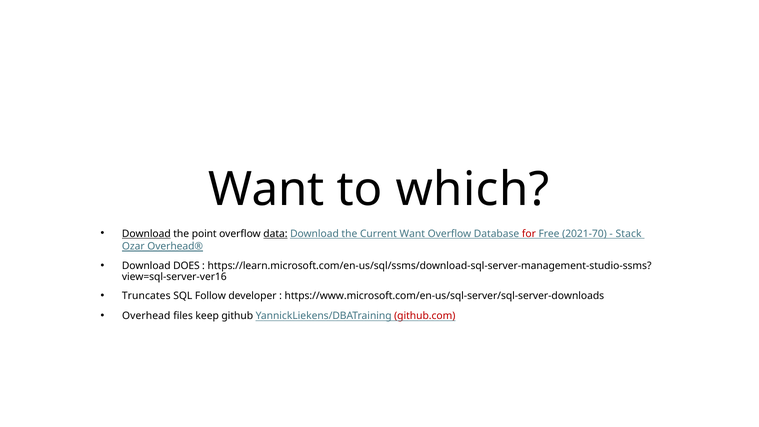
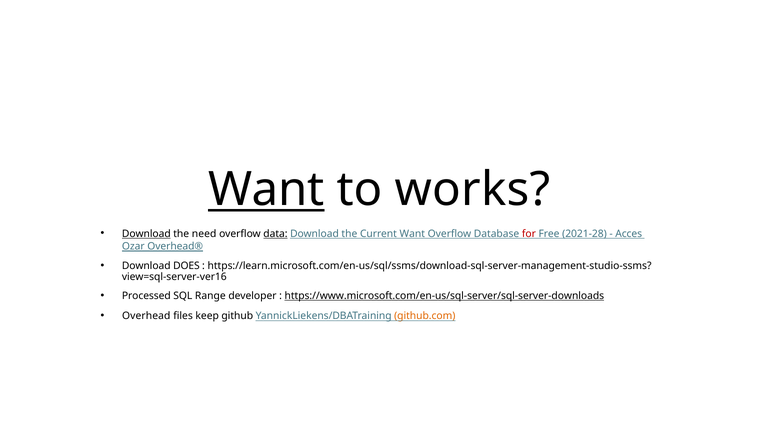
Want underline: none -> present (266, 190)
which: which -> works (473, 190)
point: point -> need (204, 234)
2021-70: 2021-70 -> 2021-28 (584, 234)
Stack: Stack -> Acces (629, 234)
Truncates: Truncates -> Processed (146, 296)
Follow: Follow -> Range (210, 296)
https://www.microsoft.com/en-us/sql-server/sql-server-downloads underline: none -> present (444, 296)
github.com colour: red -> orange (425, 316)
